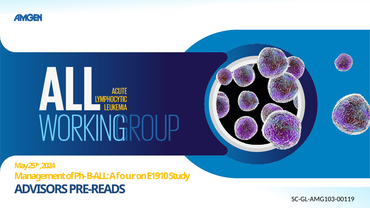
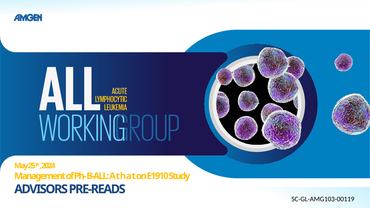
four: four -> that (126, 176)
